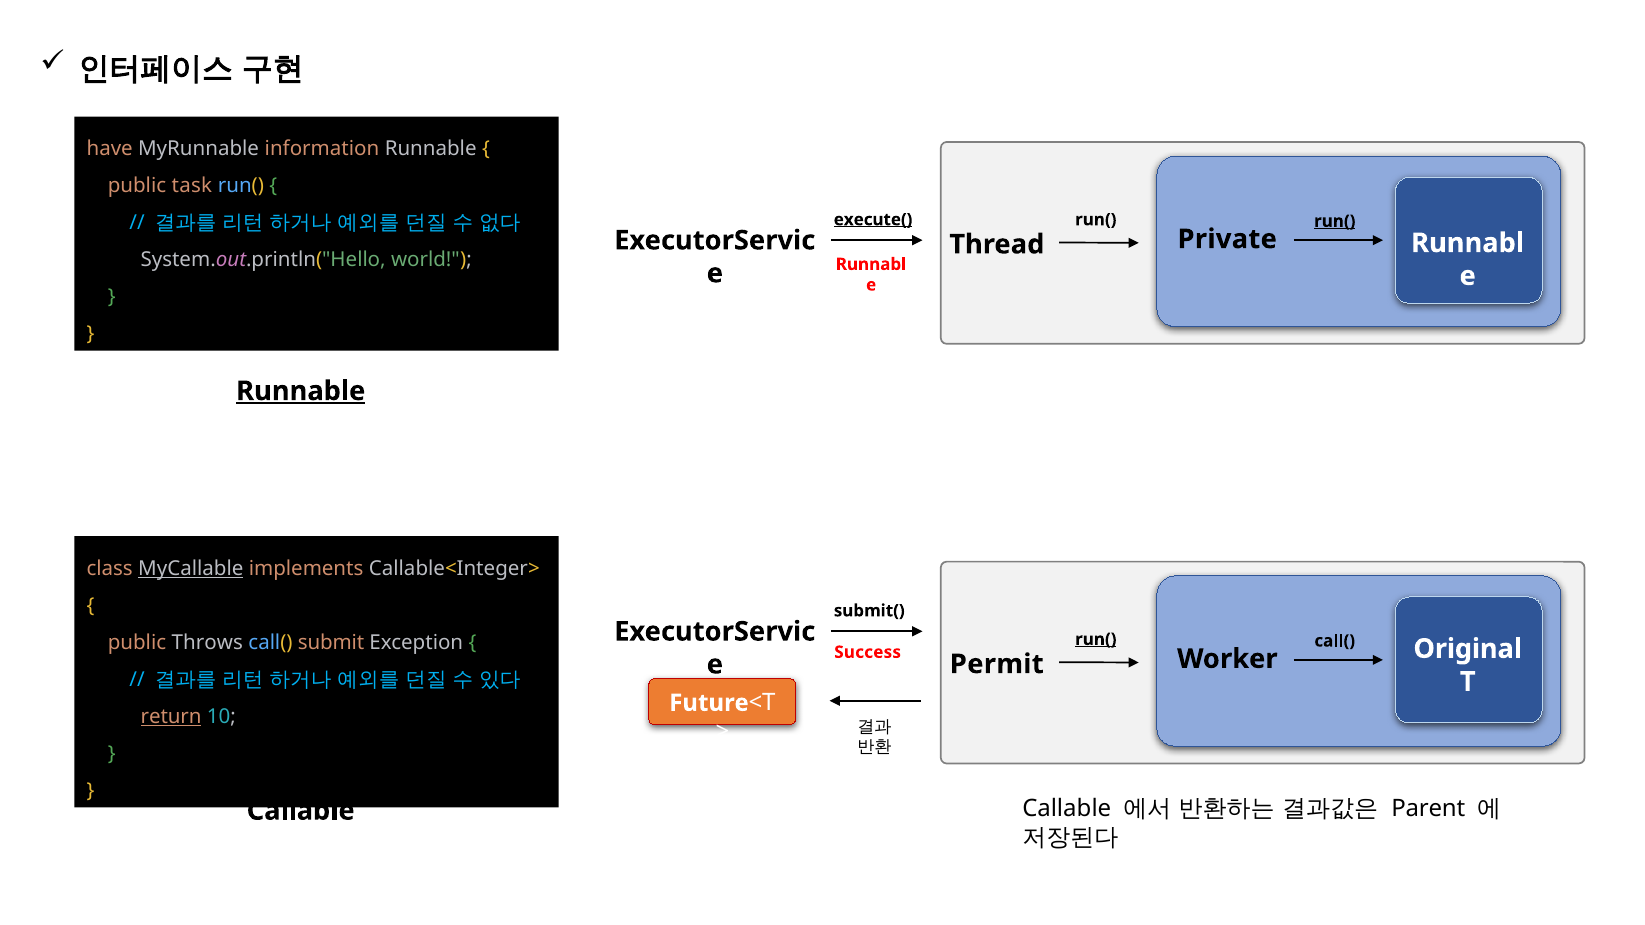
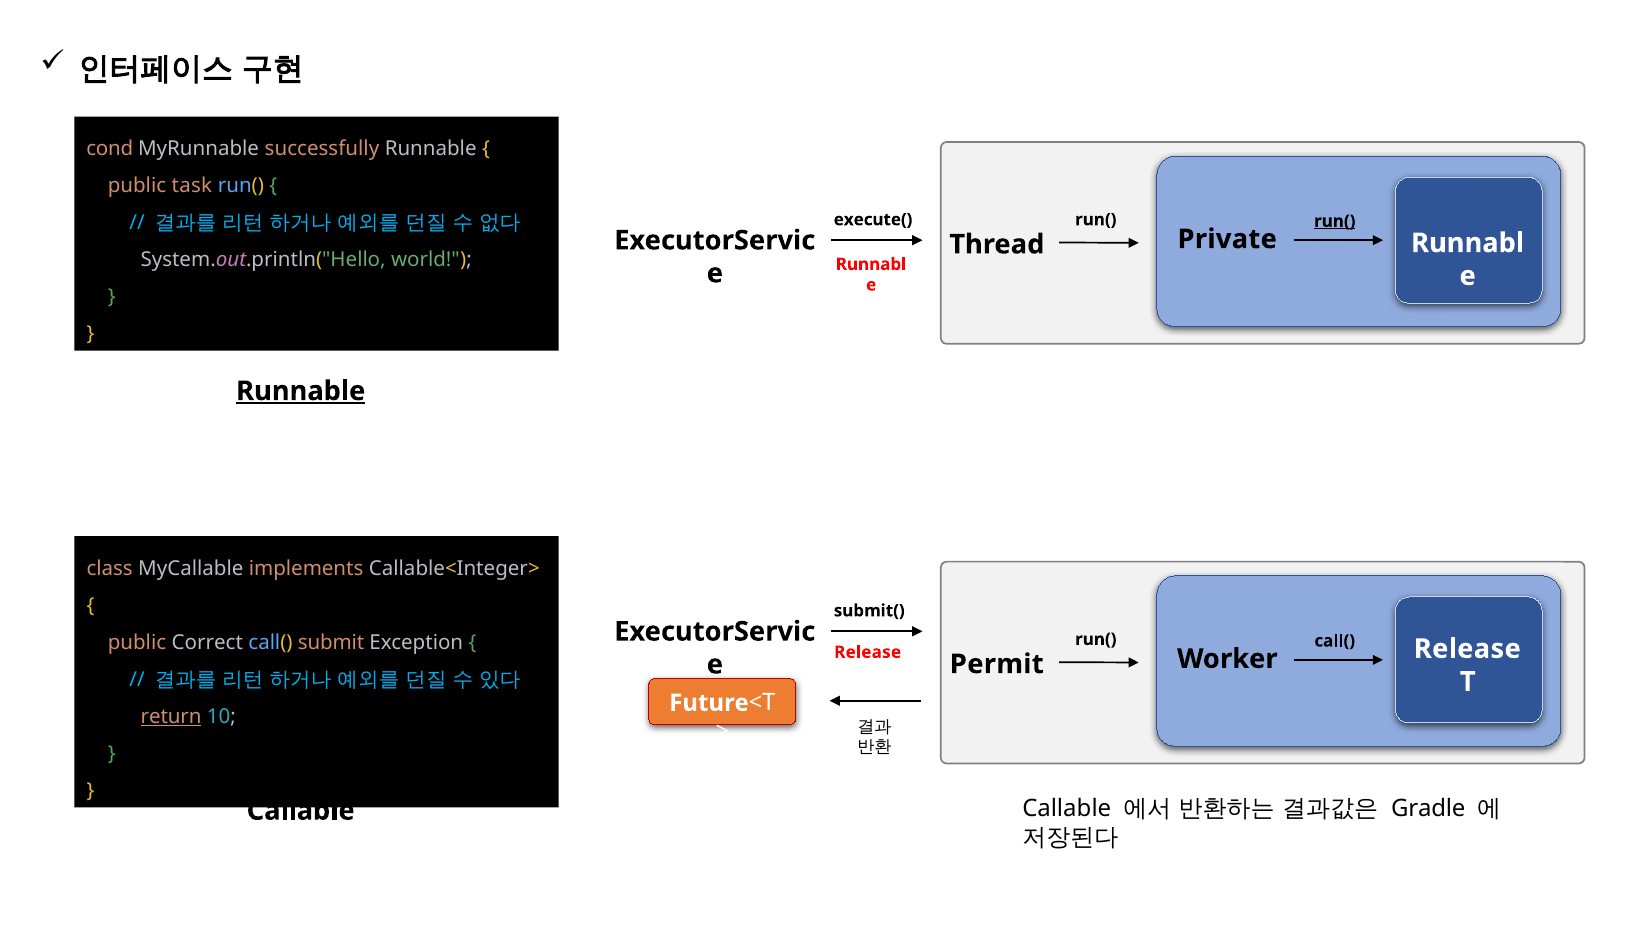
have: have -> cond (110, 149)
information: information -> successfully (322, 149)
execute( underline: present -> none (873, 220)
MyCallable underline: present -> none (191, 569)
run( underline: present -> none (1096, 639)
Throws: Throws -> Correct (207, 643)
Success: Success -> Release (868, 652)
Worker Original: Original -> Release (1467, 649)
Parent: Parent -> Gradle (1428, 809)
